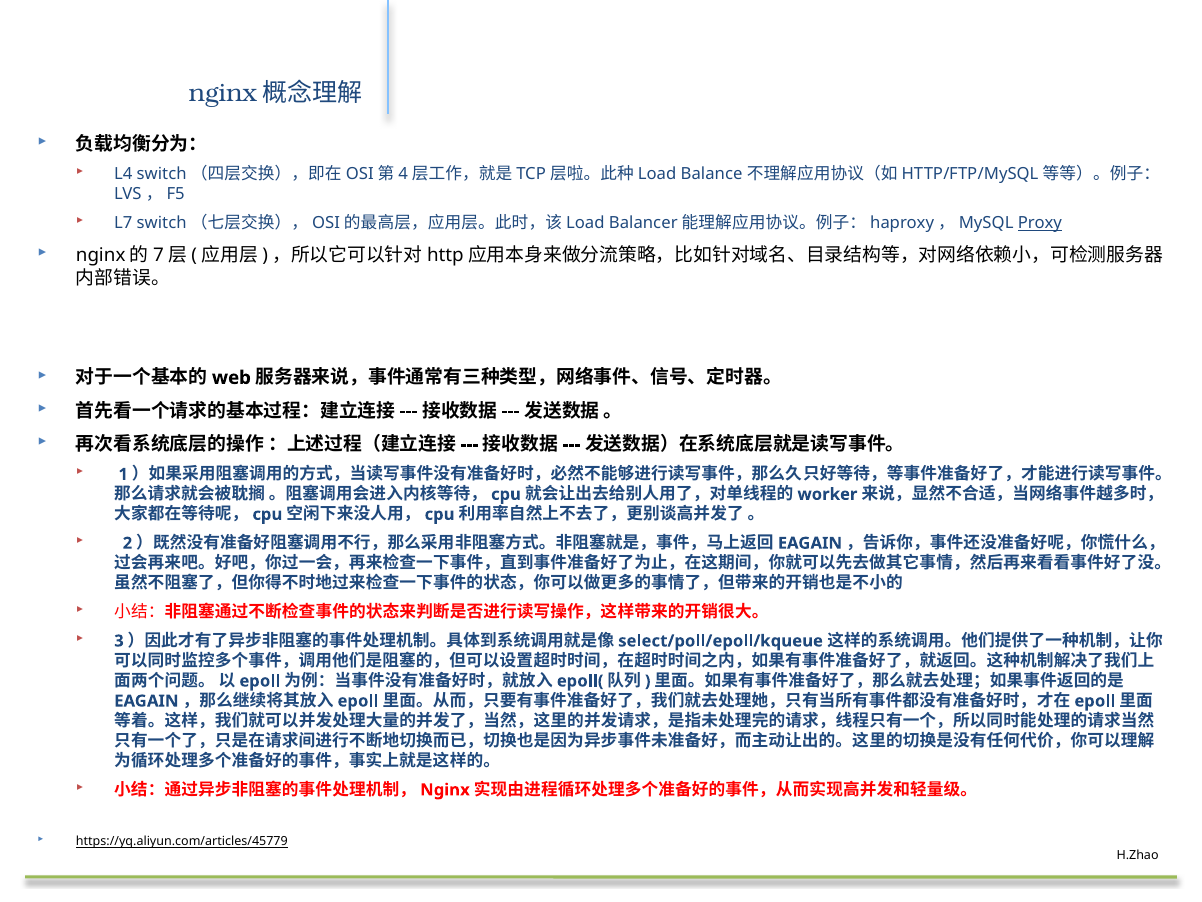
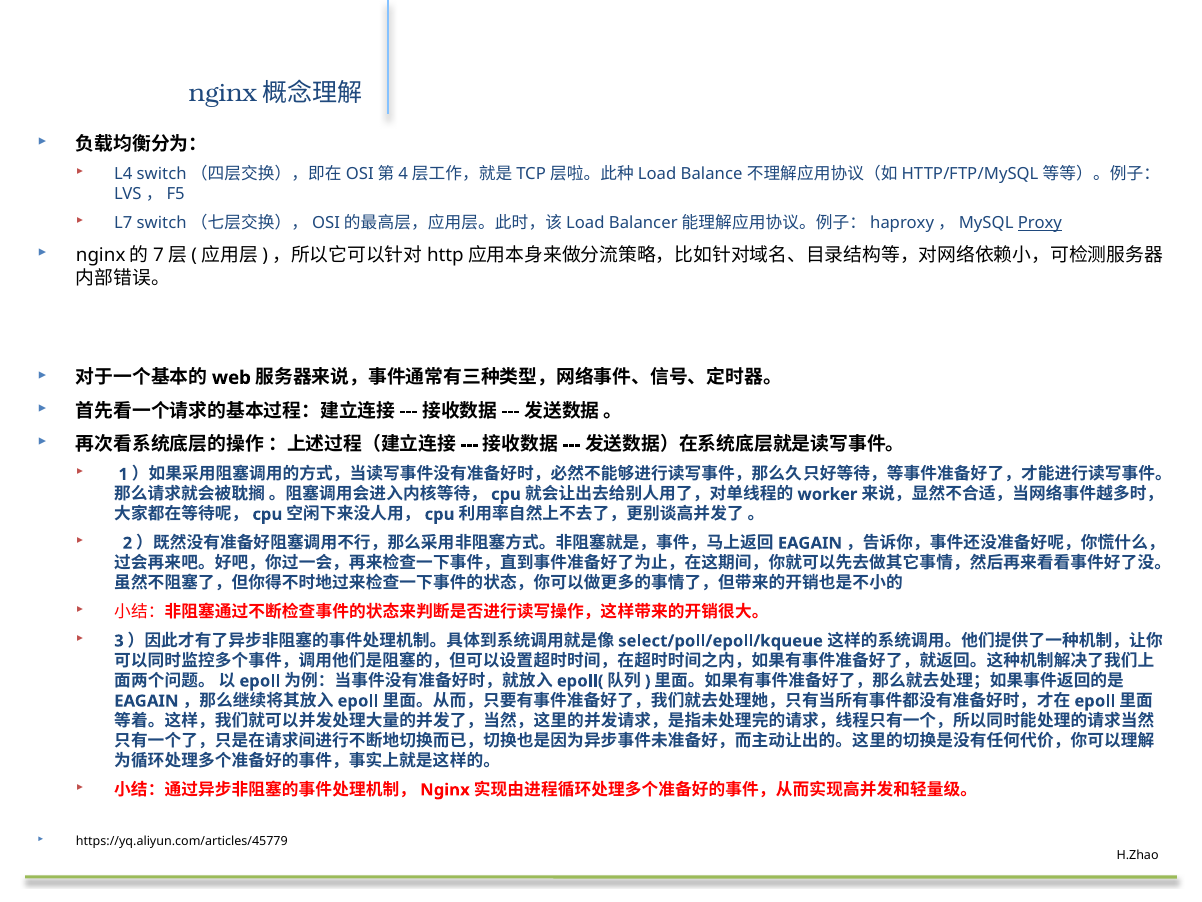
https://yq.aliyun.com/articles/45779 underline: present -> none (182, 841)
